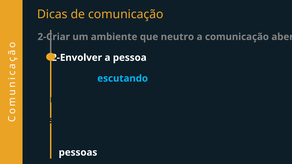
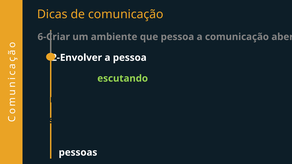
2-Criar: 2-Criar -> 6-Criar (54, 37)
que neutro: neutro -> pessoa (177, 37)
escutando colour: light blue -> light green (123, 79)
